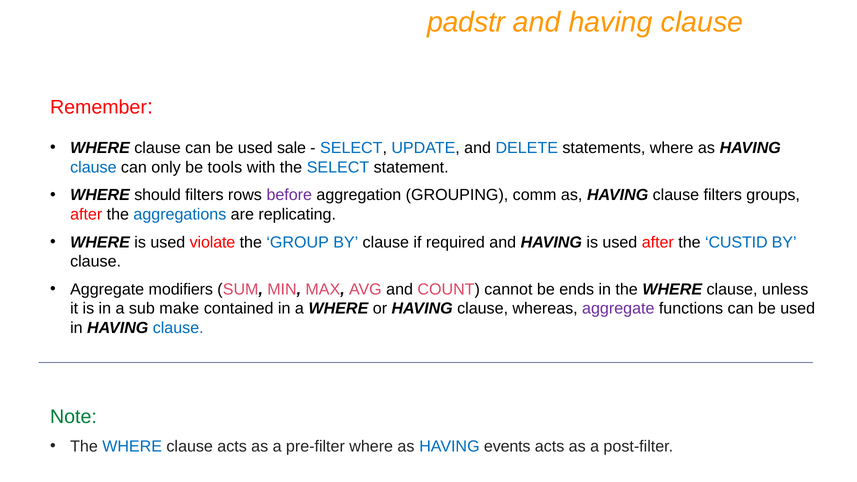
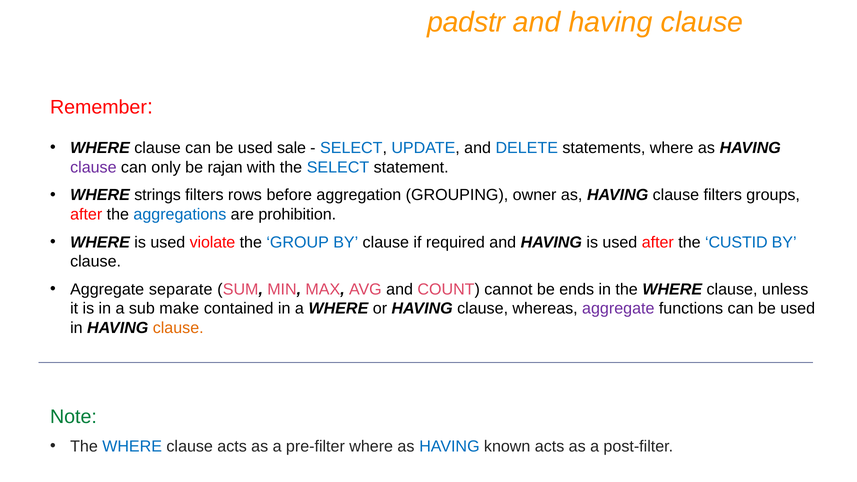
clause colour: blue -> purple (93, 167)
tools: tools -> rajan (225, 167)
should: should -> strings (158, 195)
before colour: purple -> black (289, 195)
comm: comm -> owner (535, 195)
replicating: replicating -> prohibition (297, 214)
modifiers: modifiers -> separate (181, 289)
clause colour: blue -> orange (178, 328)
events: events -> known (507, 446)
